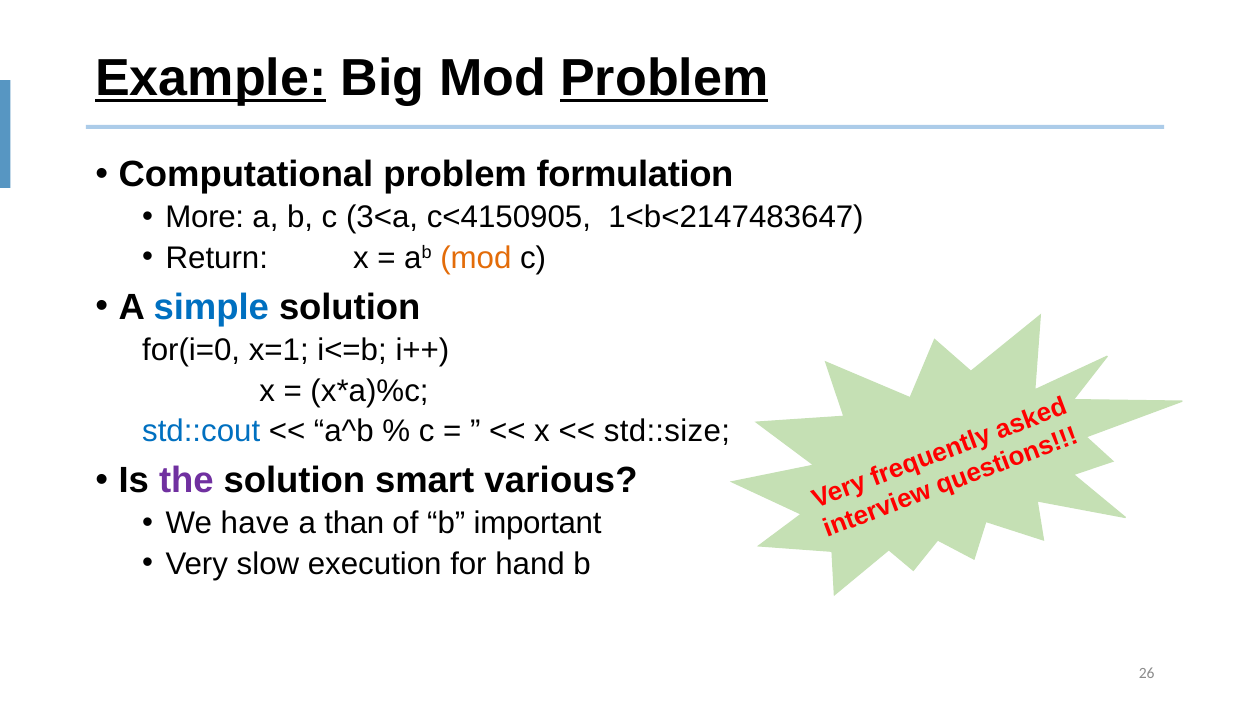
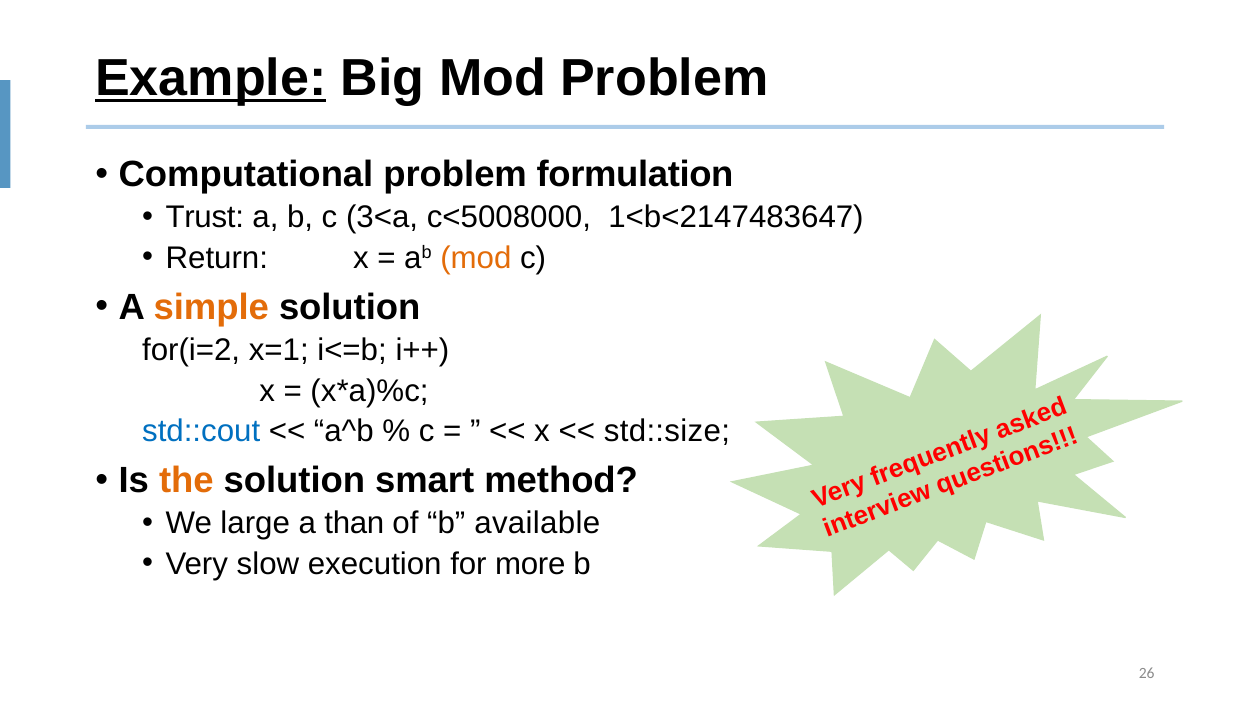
Problem underline: present -> none (664, 78)
More: More -> Trust (205, 218)
c<4150905: c<4150905 -> c<5008000 (509, 218)
simple colour: blue -> orange (211, 307)
for(i=0: for(i=0 -> for(i=2 (191, 351)
the colour: purple -> orange (186, 481)
various: various -> method (561, 481)
have: have -> large (255, 524)
important: important -> available (537, 524)
hand: hand -> more (530, 564)
